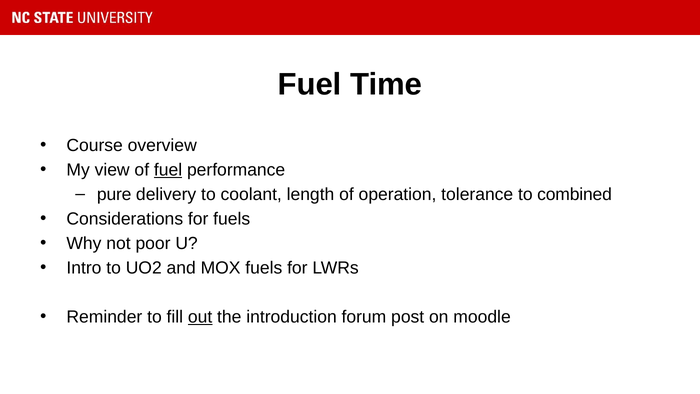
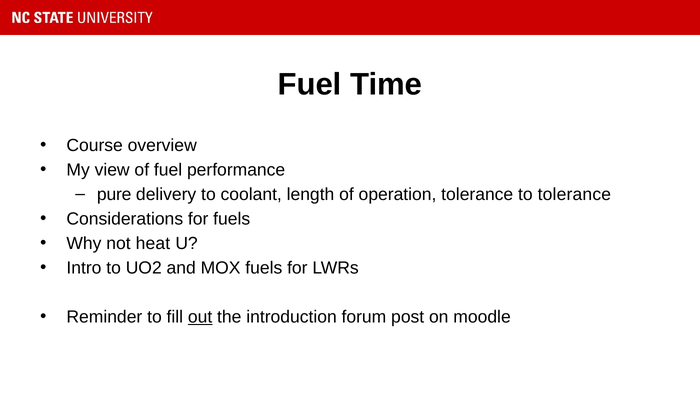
fuel underline: present -> none (168, 170)
to combined: combined -> tolerance (574, 194)
poor: poor -> heat (153, 243)
